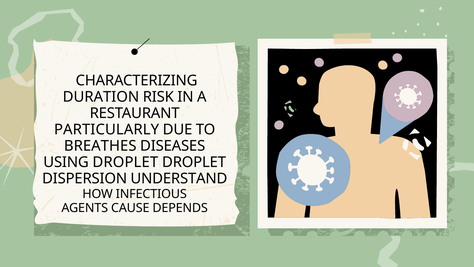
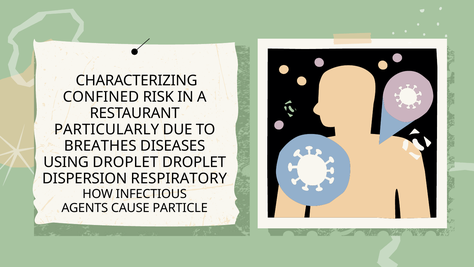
DURATION: DURATION -> CONFINED (101, 97)
UNDERSTAND: UNDERSTAND -> RESPIRATORY (179, 178)
DEPENDS: DEPENDS -> PARTICLE (180, 208)
